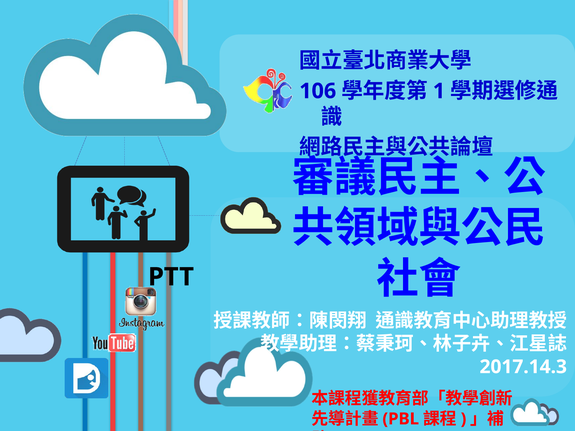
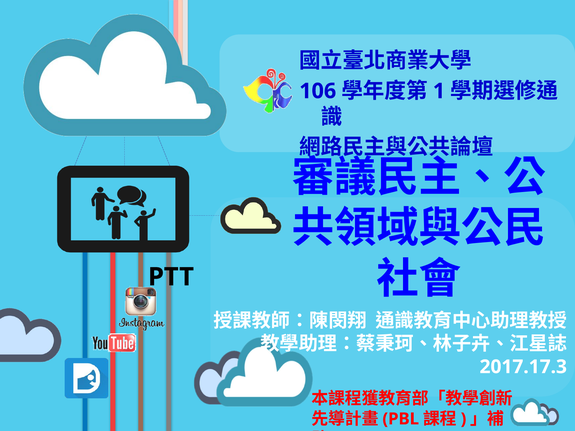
2017.14.3: 2017.14.3 -> 2017.17.3 (523, 367)
